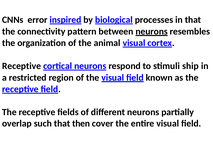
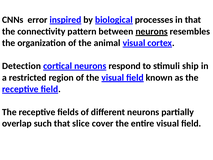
Receptive: Receptive -> Detection (22, 66)
then: then -> slice (81, 123)
